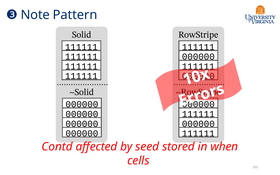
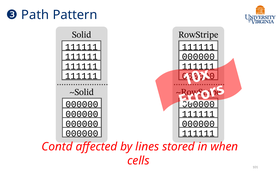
Note: Note -> Path (35, 15)
seed: seed -> lines (147, 147)
